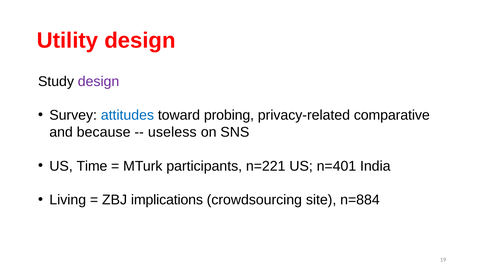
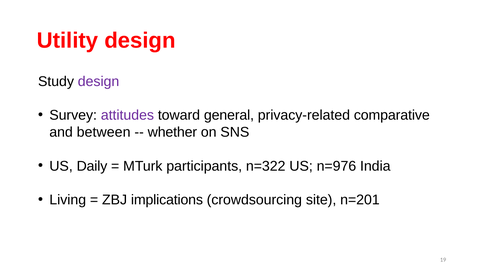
attitudes colour: blue -> purple (127, 115)
probing: probing -> general (229, 115)
because: because -> between (104, 132)
useless: useless -> whether (172, 132)
Time: Time -> Daily (92, 166)
n=221: n=221 -> n=322 (266, 166)
n=401: n=401 -> n=976 (336, 166)
n=884: n=884 -> n=201 (360, 200)
